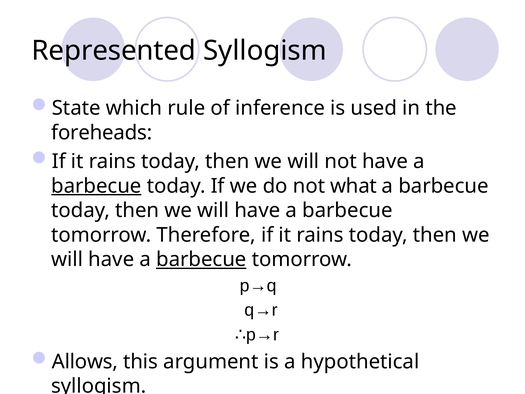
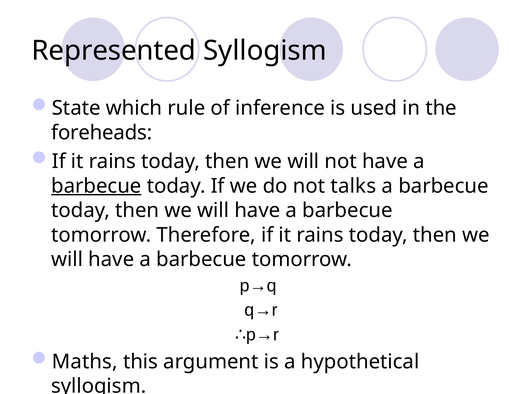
what: what -> talks (353, 186)
barbecue underline: present -> none (201, 259)
Allows: Allows -> Maths (85, 361)
